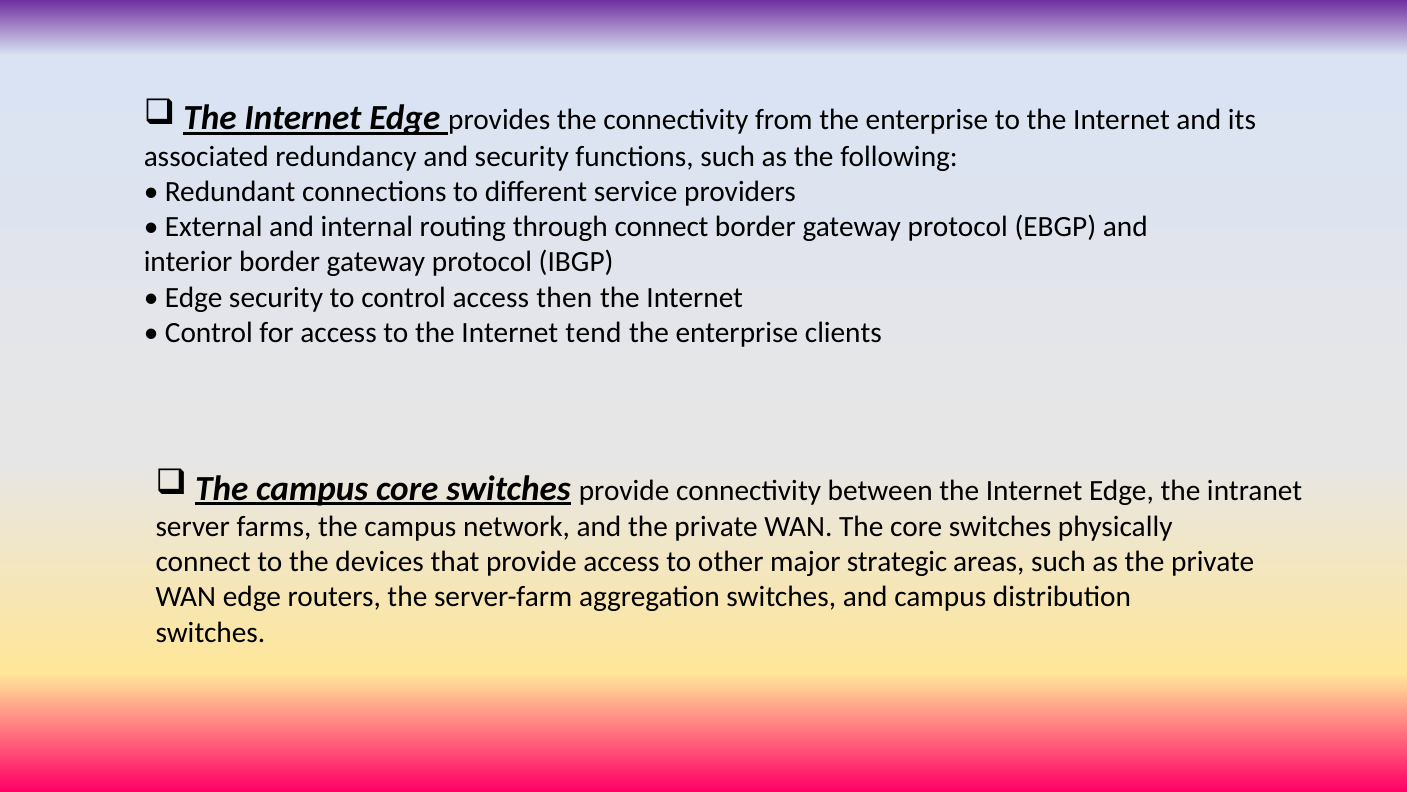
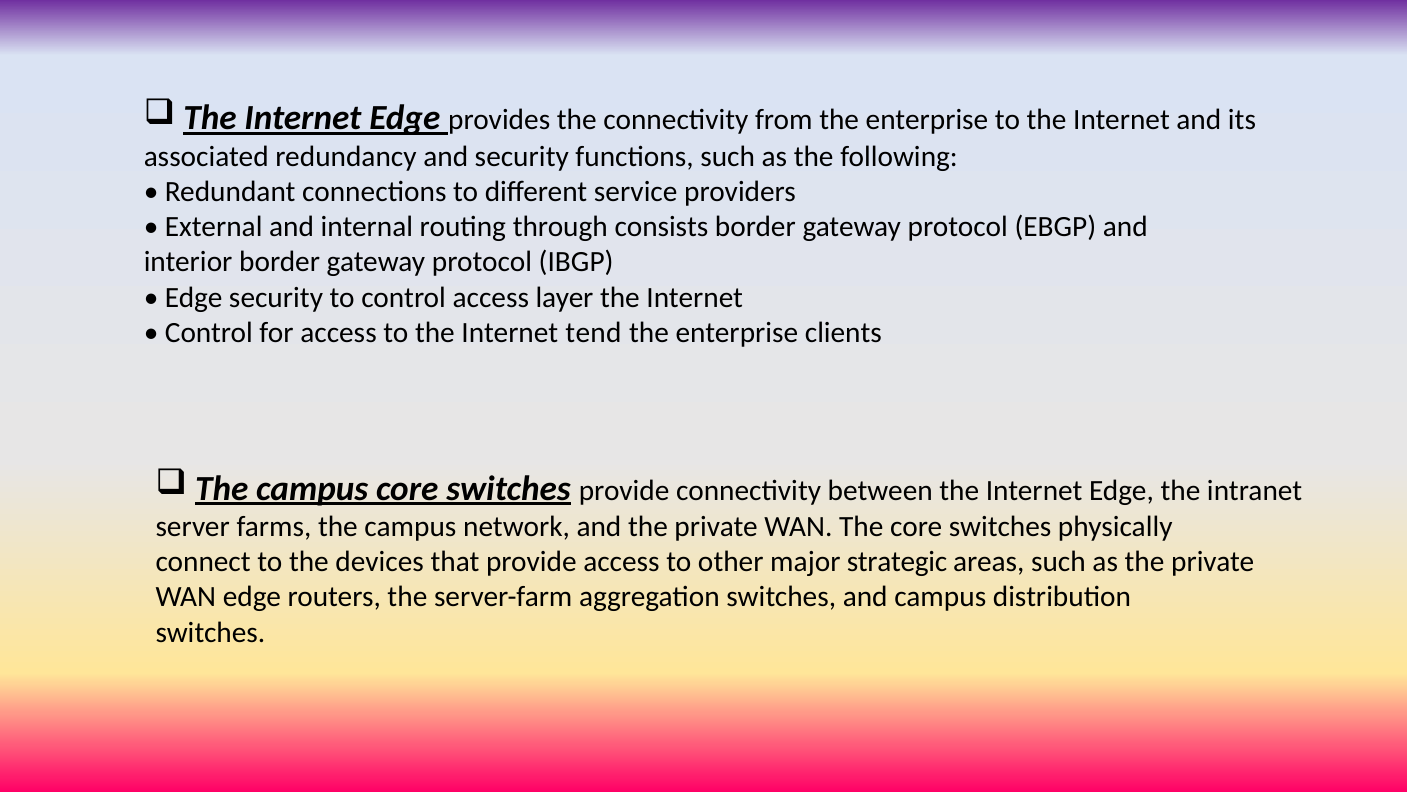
through connect: connect -> consists (661, 227)
then: then -> layer (565, 297)
